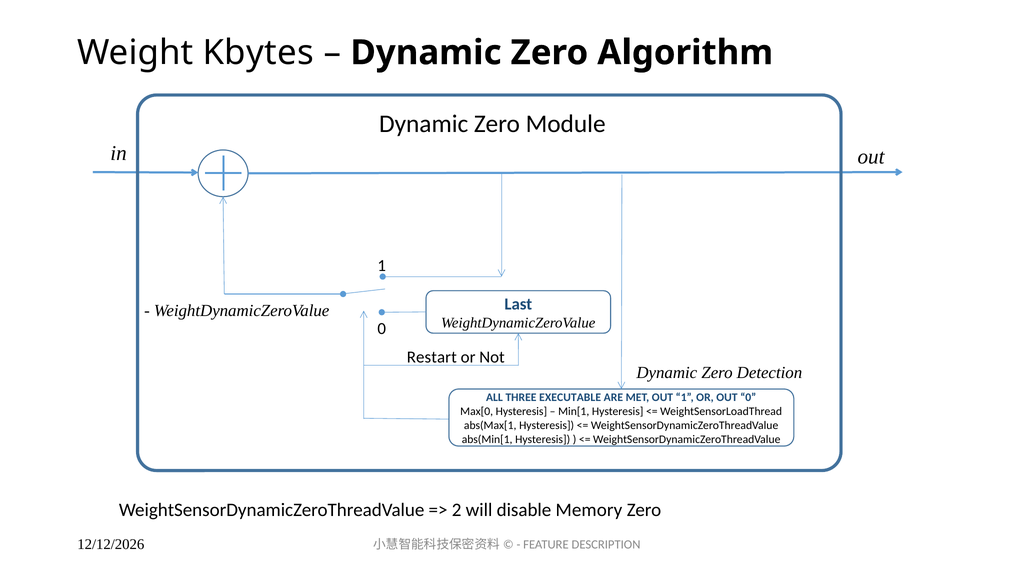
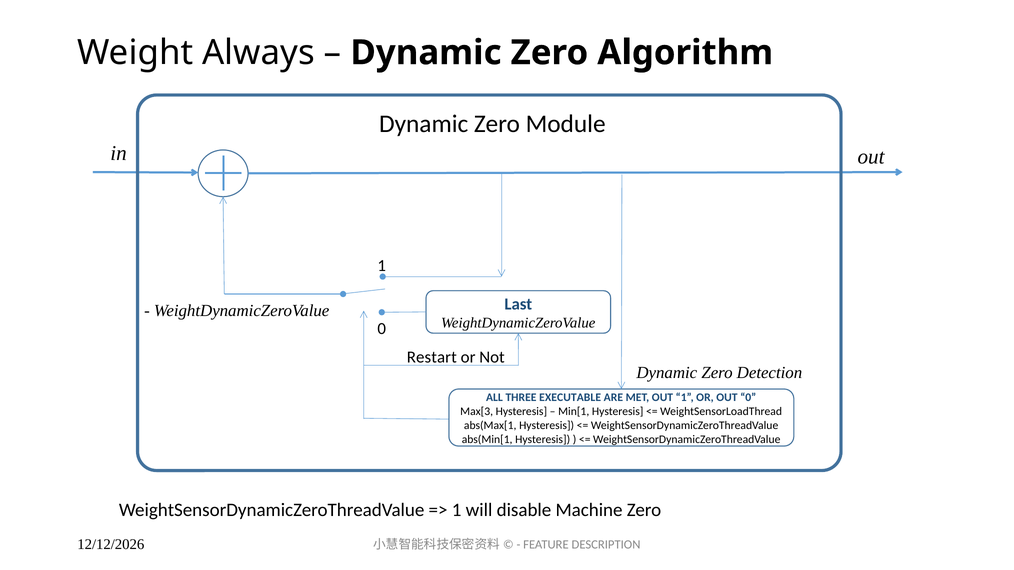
Kbytes: Kbytes -> Always (258, 53)
Max[0: Max[0 -> Max[3 (477, 412)
2: 2 -> 1 (457, 510)
Memory: Memory -> Machine (589, 510)
